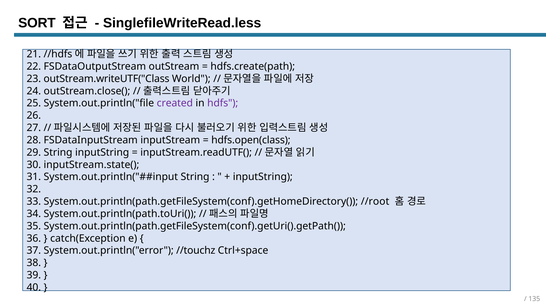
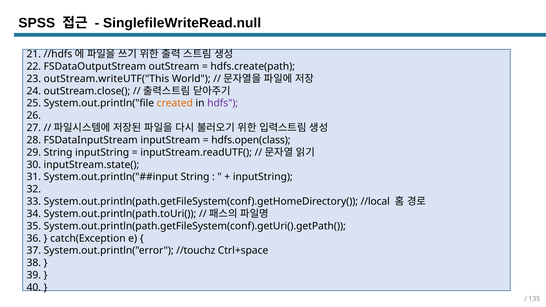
SORT: SORT -> SPSS (37, 23)
SinglefileWriteRead.less: SinglefileWriteRead.less -> SinglefileWriteRead.null (182, 23)
outStream.writeUTF("Class: outStream.writeUTF("Class -> outStream.writeUTF("This (106, 79)
created colour: purple -> orange (175, 103)
//root: //root -> //local (375, 202)
